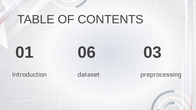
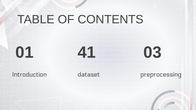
06: 06 -> 41 (87, 52)
